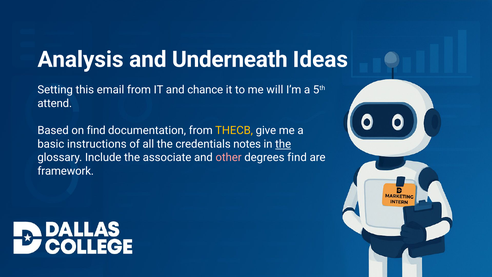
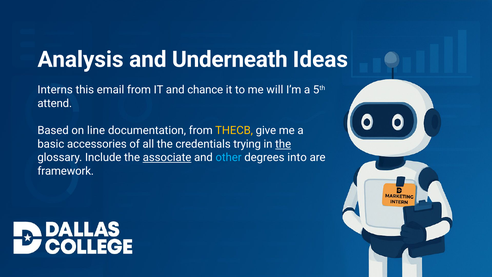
Setting: Setting -> Interns (55, 90)
on find: find -> line (96, 130)
instructions: instructions -> accessories (97, 144)
notes: notes -> trying (247, 144)
associate underline: none -> present (167, 157)
other colour: pink -> light blue (229, 157)
degrees find: find -> into (297, 157)
